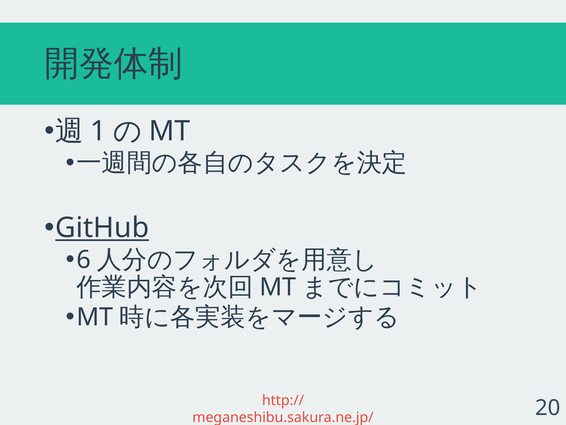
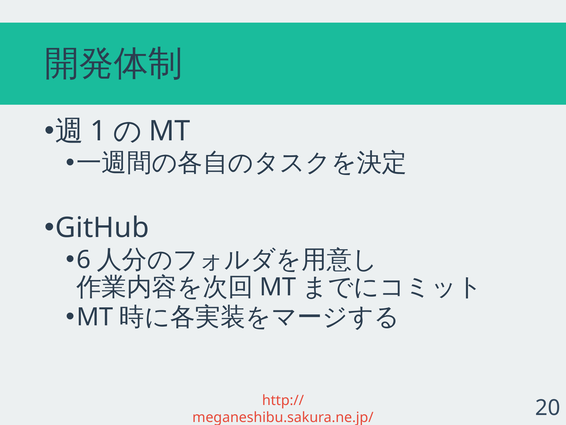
GitHub underline: present -> none (102, 228)
